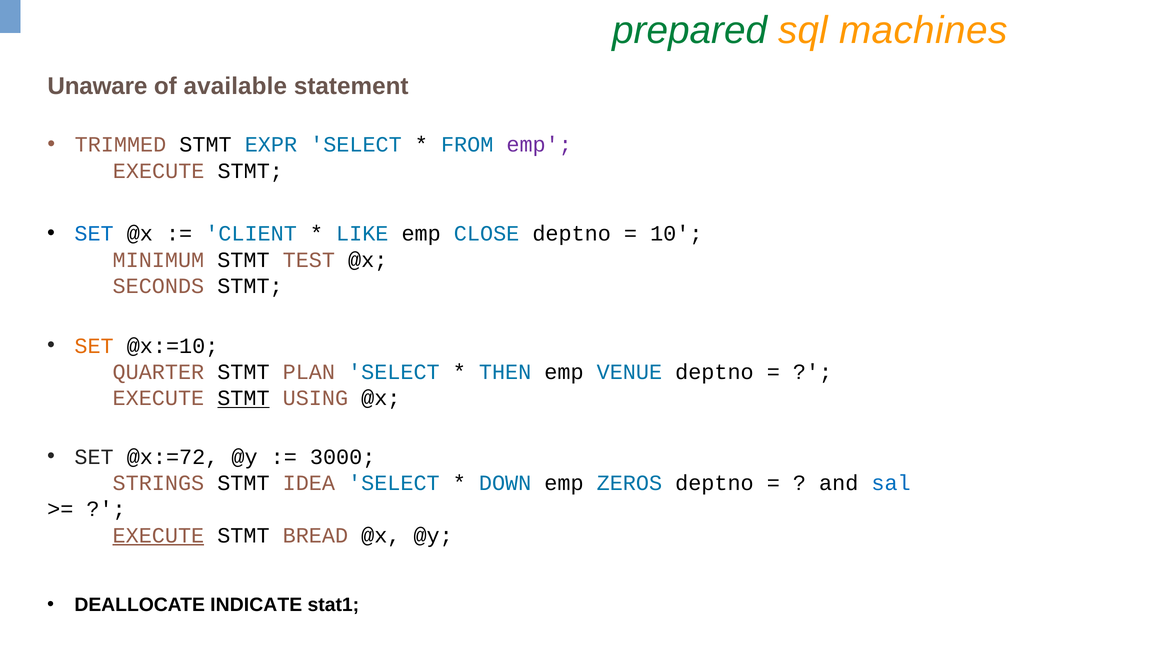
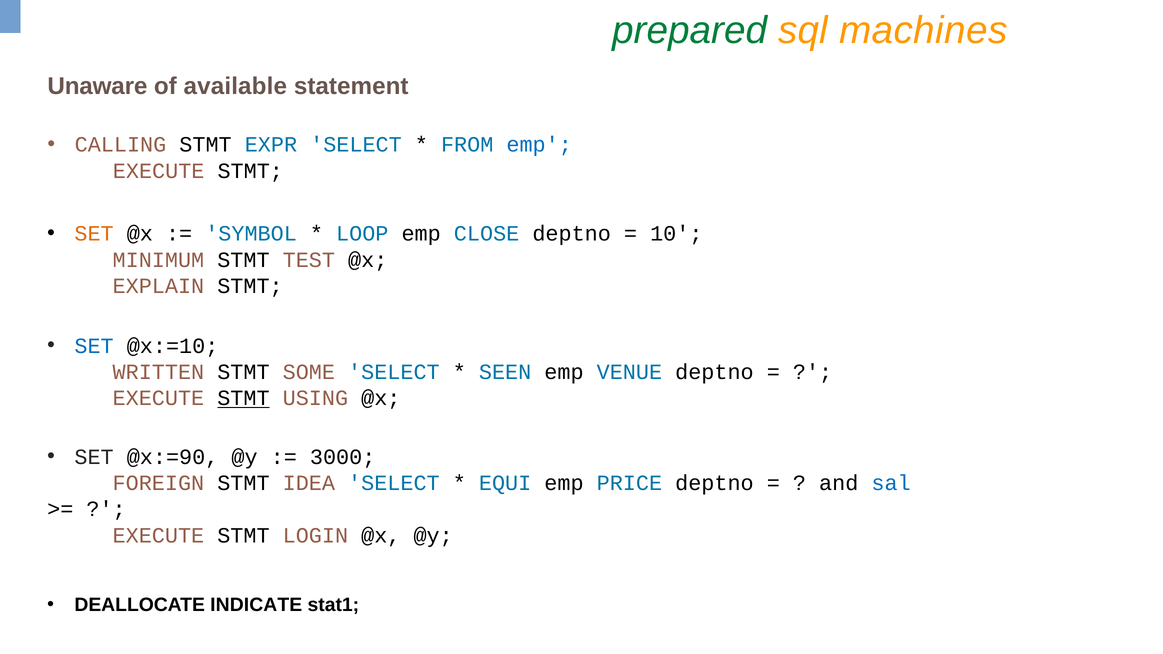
TRIMMED: TRIMMED -> CALLING (120, 145)
emp colour: purple -> blue (539, 145)
SET colour: blue -> orange (94, 234)
CLIENT: CLIENT -> SYMBOL (251, 234)
LIKE: LIKE -> LOOP (362, 234)
SECONDS: SECONDS -> EXPLAIN (158, 286)
SET colour: orange -> blue (94, 346)
QUARTER: QUARTER -> WRITTEN (158, 372)
PLAN: PLAN -> SOME (309, 372)
THEN: THEN -> SEEN (505, 372)
@x:=72: @x:=72 -> @x:=90 (173, 457)
STRINGS: STRINGS -> FOREIGN (158, 483)
DOWN: DOWN -> EQUI (505, 483)
ZEROS: ZEROS -> PRICE (629, 483)
EXECUTE underline: present -> none (158, 536)
BREAD: BREAD -> LOGIN (315, 536)
